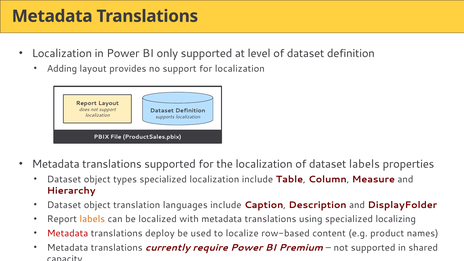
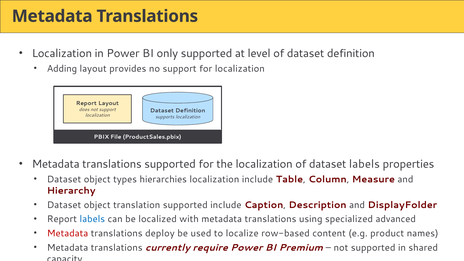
types specialized: specialized -> hierarchies (163, 179)
translation languages: languages -> supported (185, 205)
labels colour: orange -> blue (92, 219)
localizing: localizing -> advanced (396, 219)
